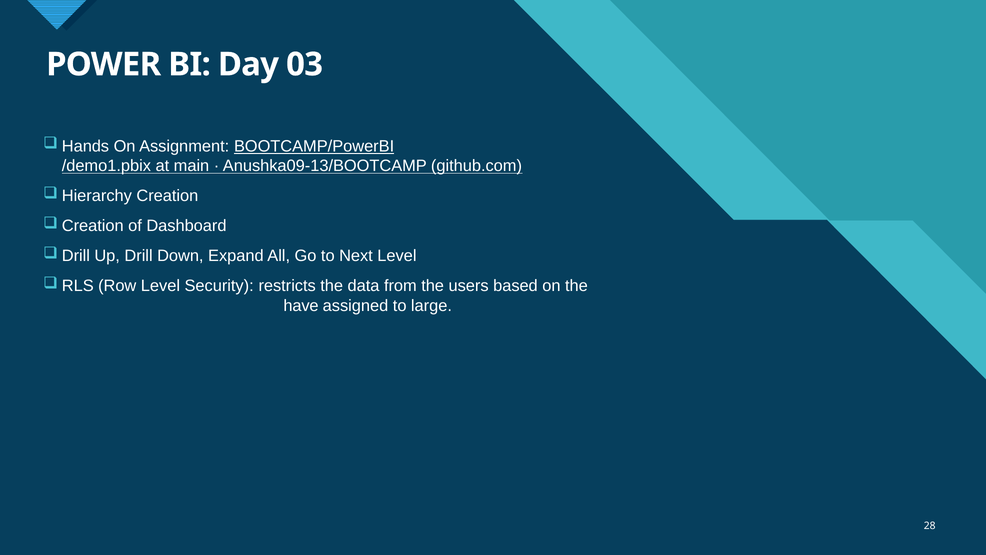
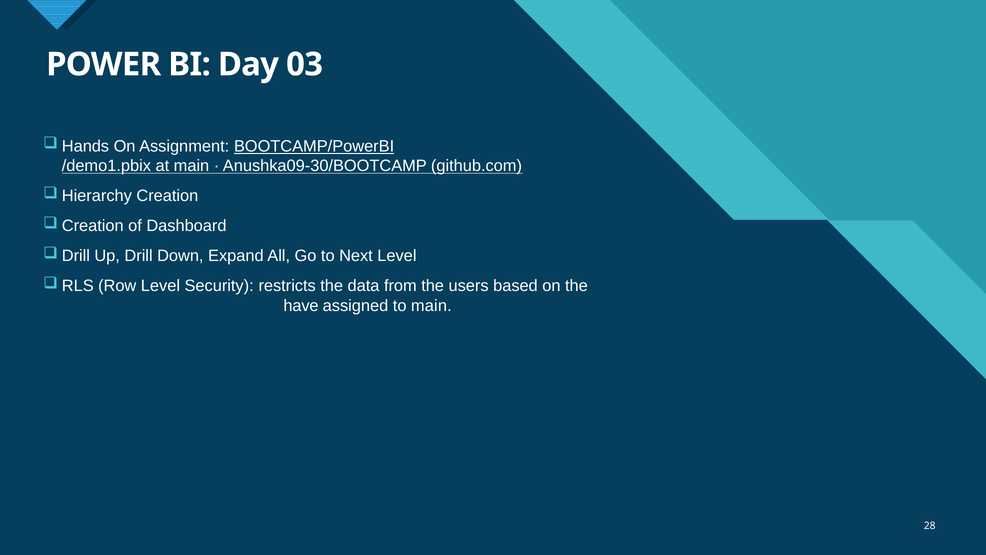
Anushka09-13/BOOTCAMP: Anushka09-13/BOOTCAMP -> Anushka09-30/BOOTCAMP (325, 166)
to large: large -> main (431, 306)
